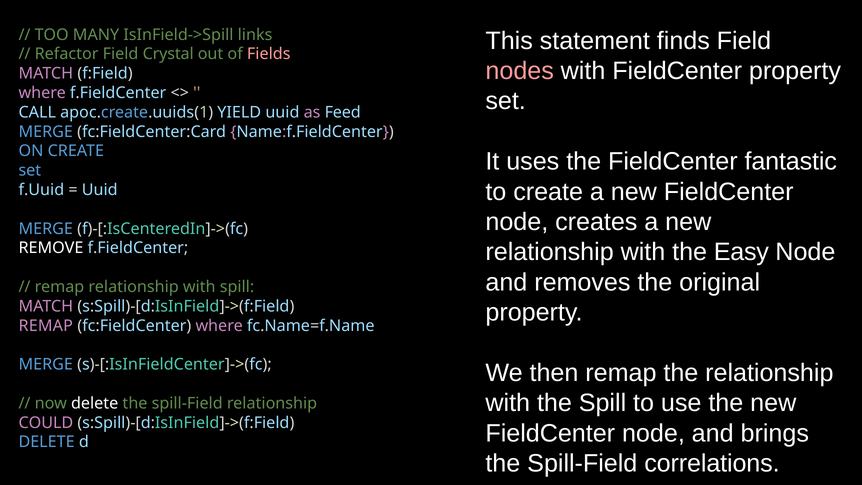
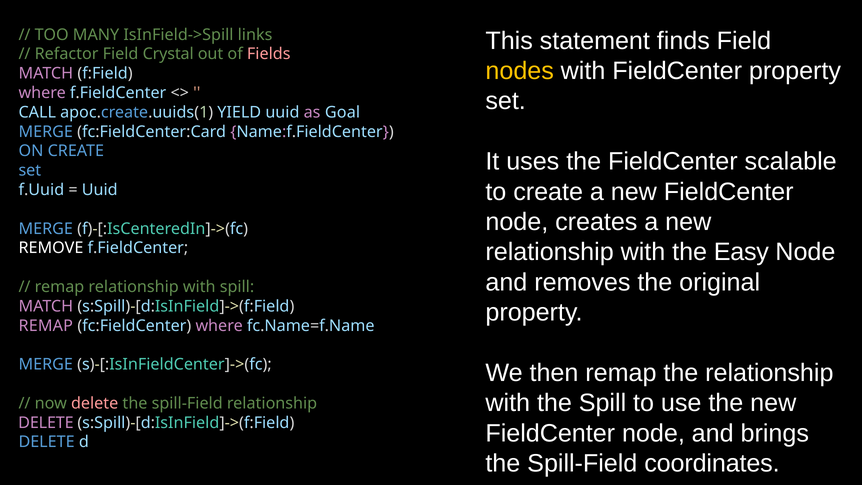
nodes colour: pink -> yellow (520, 71)
Feed: Feed -> Goal (343, 112)
fantastic: fantastic -> scalable (791, 162)
delete colour: white -> pink (95, 403)
COULD: COULD -> DELETE (46, 423)
correlations: correlations -> coordinates (712, 463)
